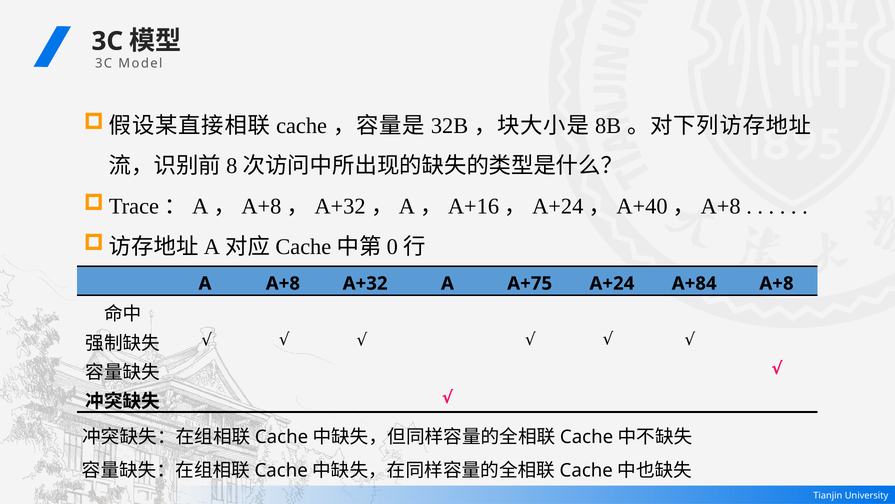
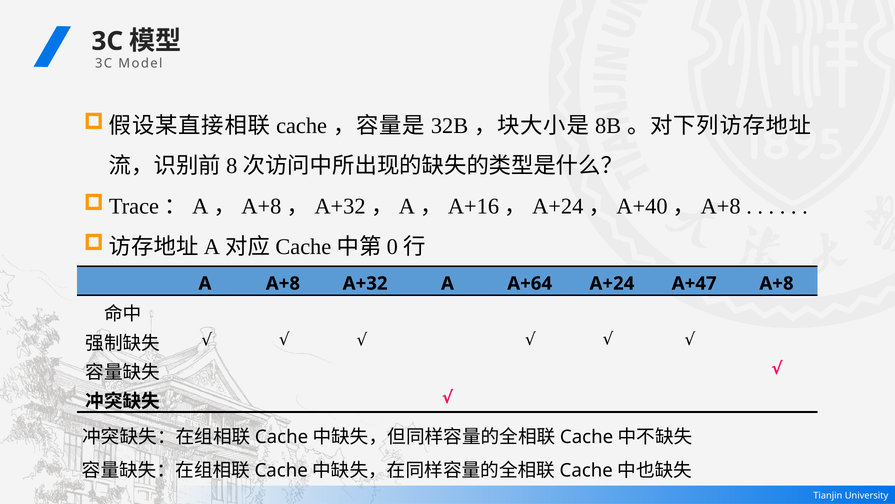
A+75: A+75 -> A+64 (530, 283)
A+84: A+84 -> A+47 (694, 283)
